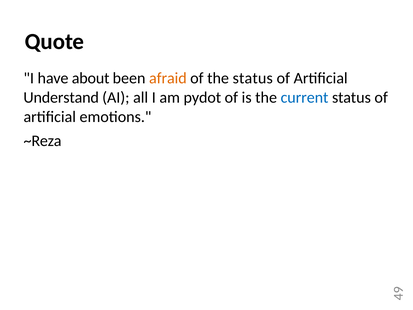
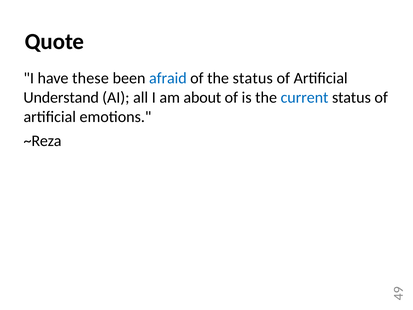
about: about -> these (90, 78)
afraid colour: orange -> blue (168, 78)
pydot: pydot -> about (202, 97)
